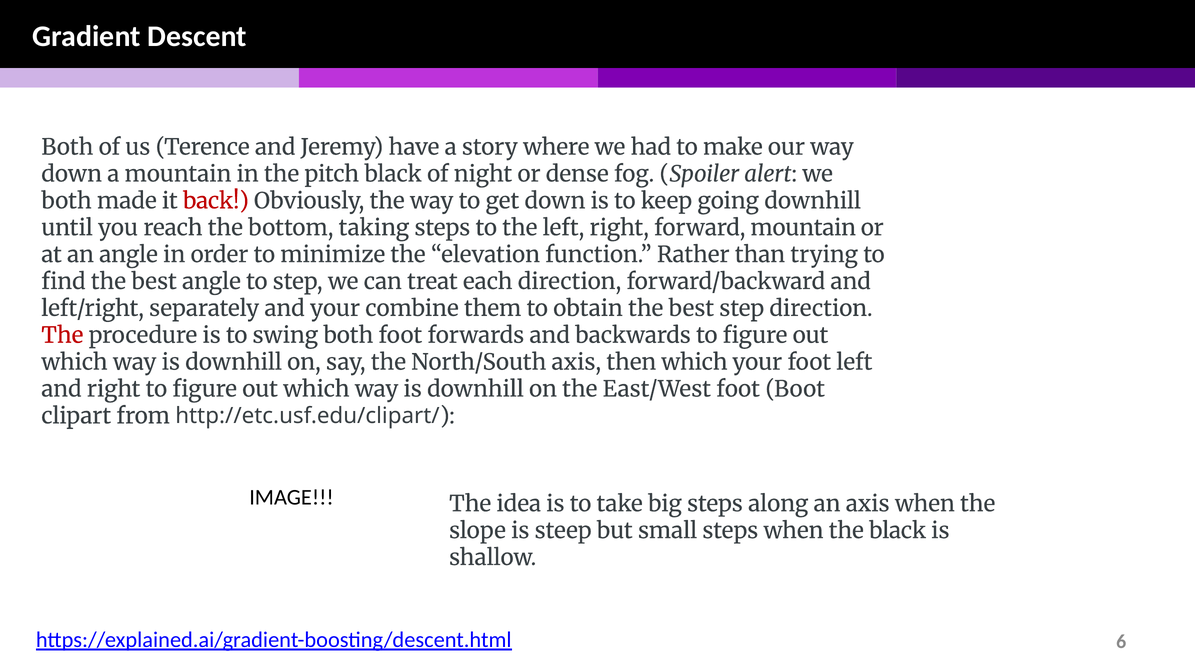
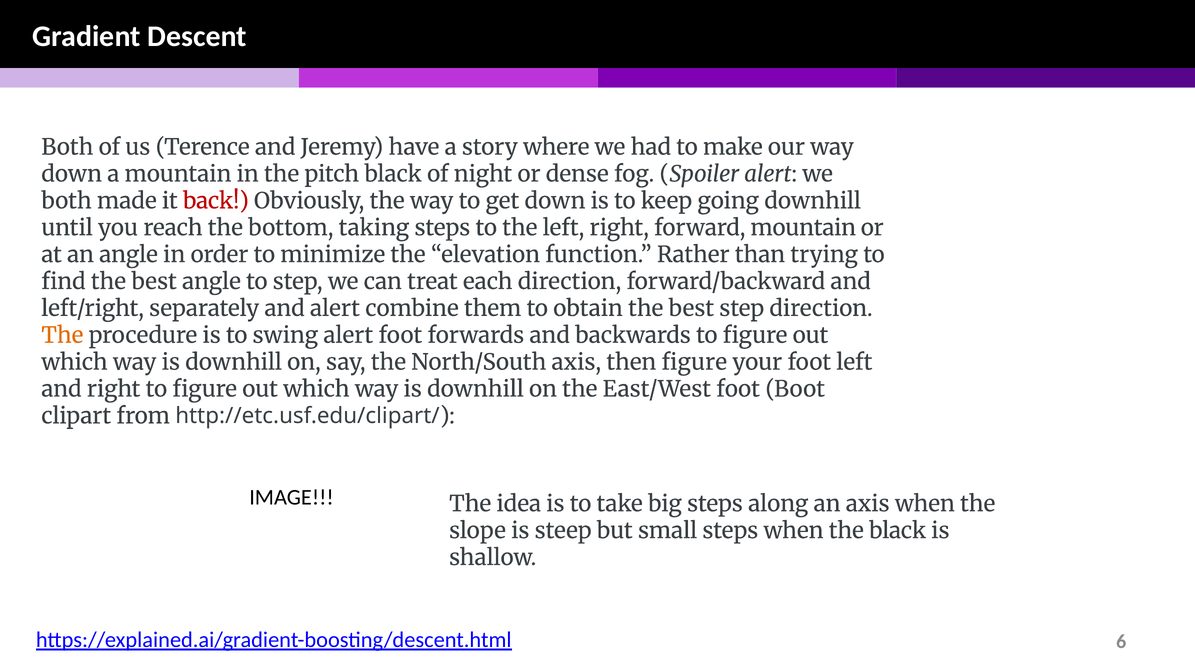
and your: your -> alert (335, 309)
The colour: red -> orange (62, 336)
swing both: both -> alert (348, 336)
then which: which -> figure (694, 362)
